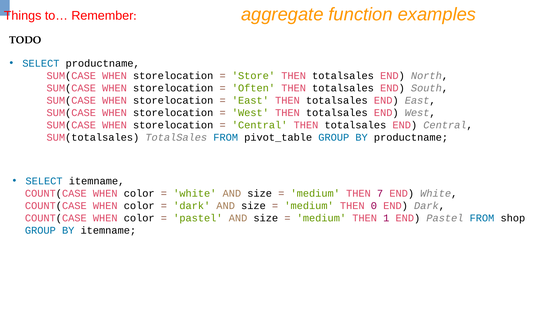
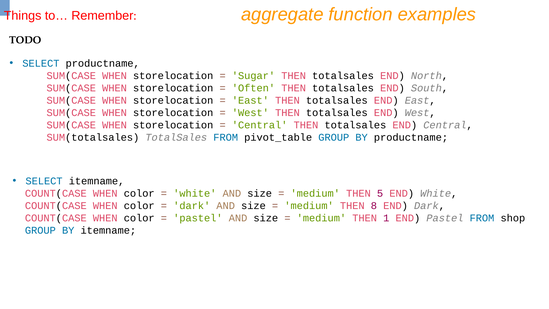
Store: Store -> Sugar (253, 76)
7: 7 -> 5 (380, 193)
0: 0 -> 8 (374, 206)
